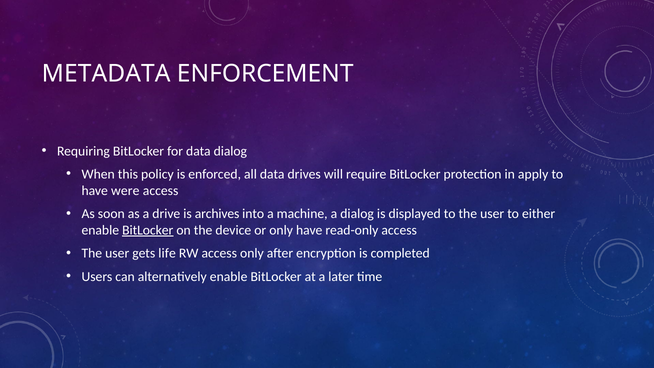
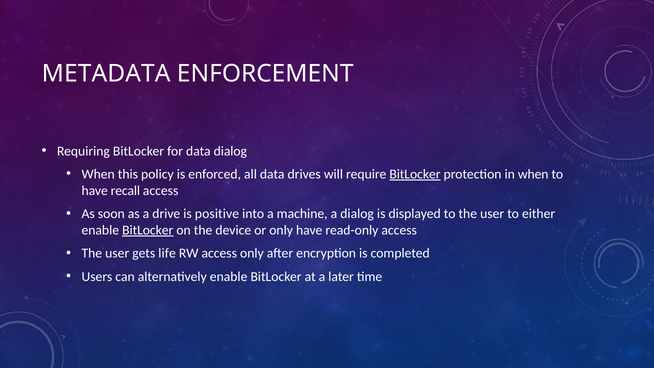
BitLocker underline: none -> present (415, 174)
in apply: apply -> when (533, 174)
were: were -> recall (125, 191)
archives: archives -> positive (217, 214)
